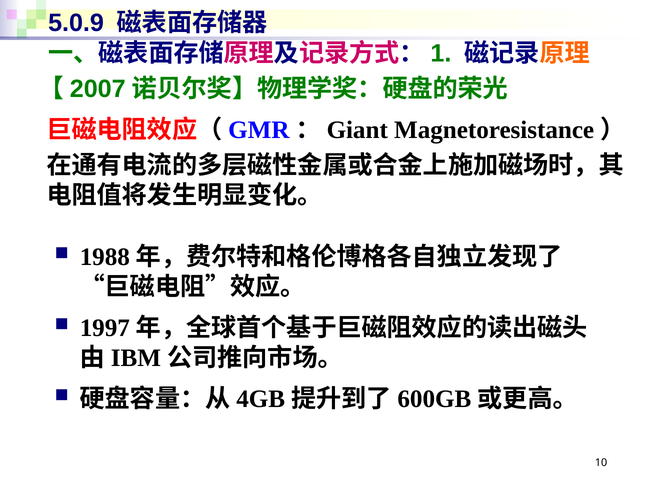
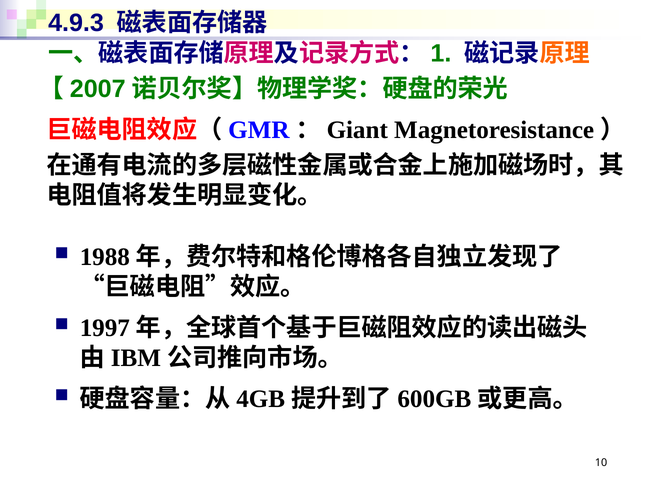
5.0.9: 5.0.9 -> 4.9.3 (76, 23)
